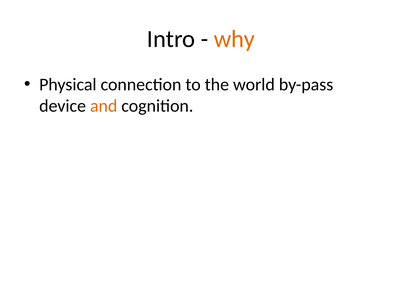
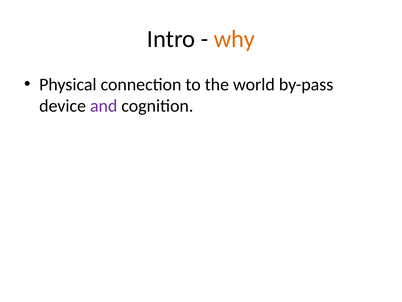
and colour: orange -> purple (104, 106)
